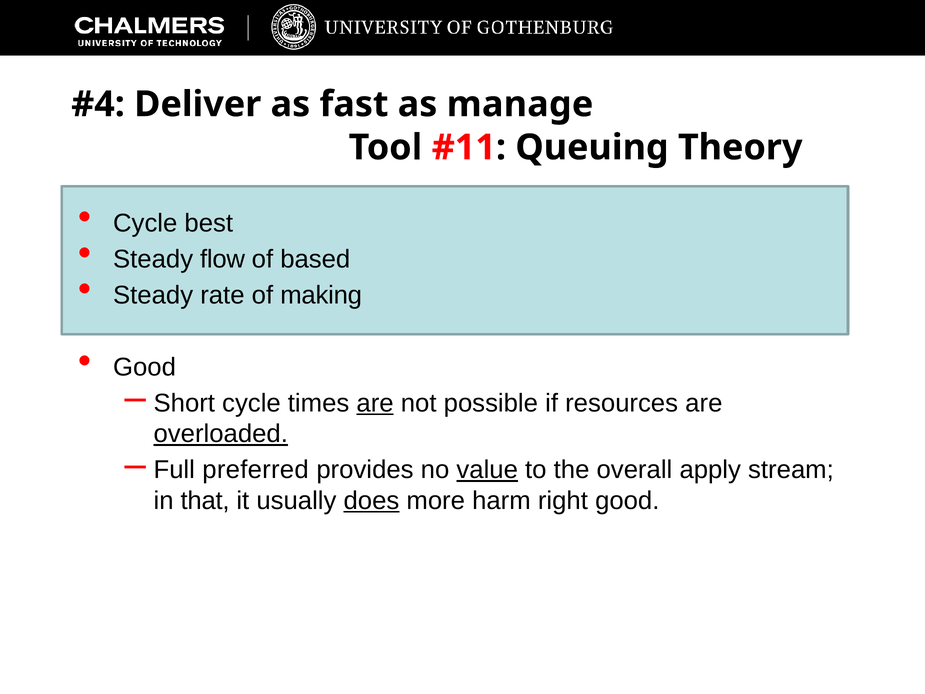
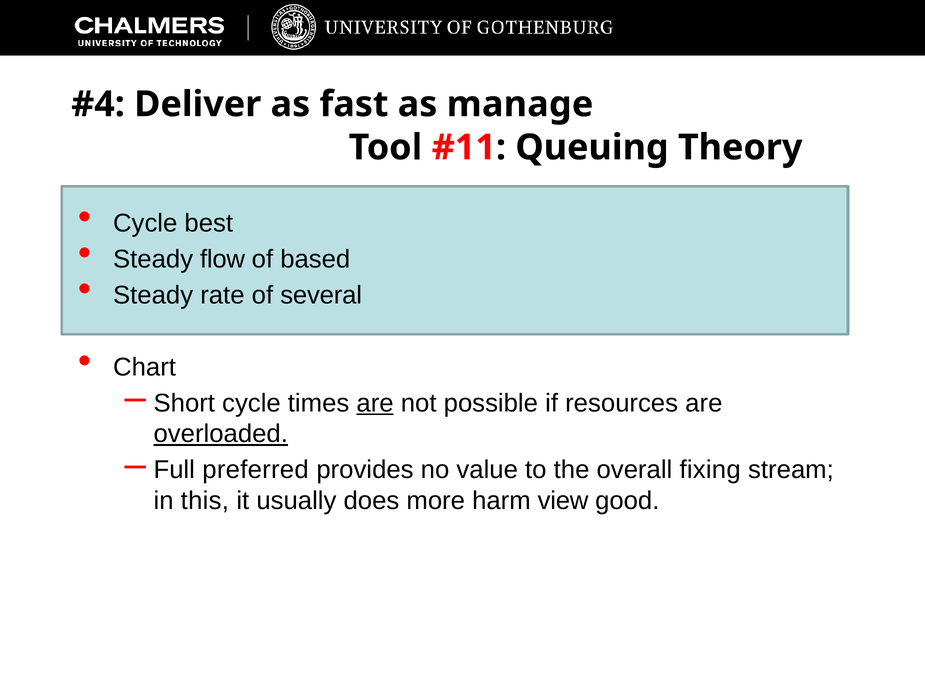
making: making -> several (321, 295)
Good: Good -> Chart (145, 367)
value underline: present -> none (487, 470)
apply: apply -> fixing (710, 470)
that: that -> this (205, 501)
does underline: present -> none (371, 501)
right: right -> view (563, 501)
